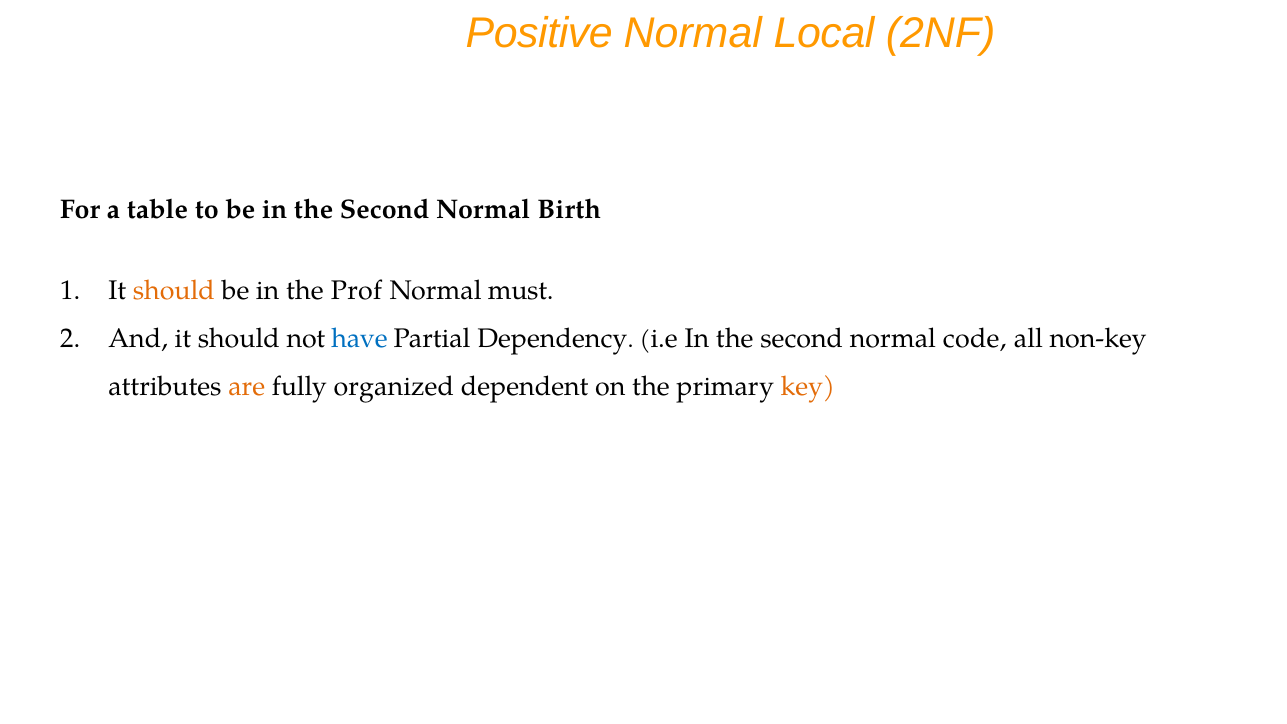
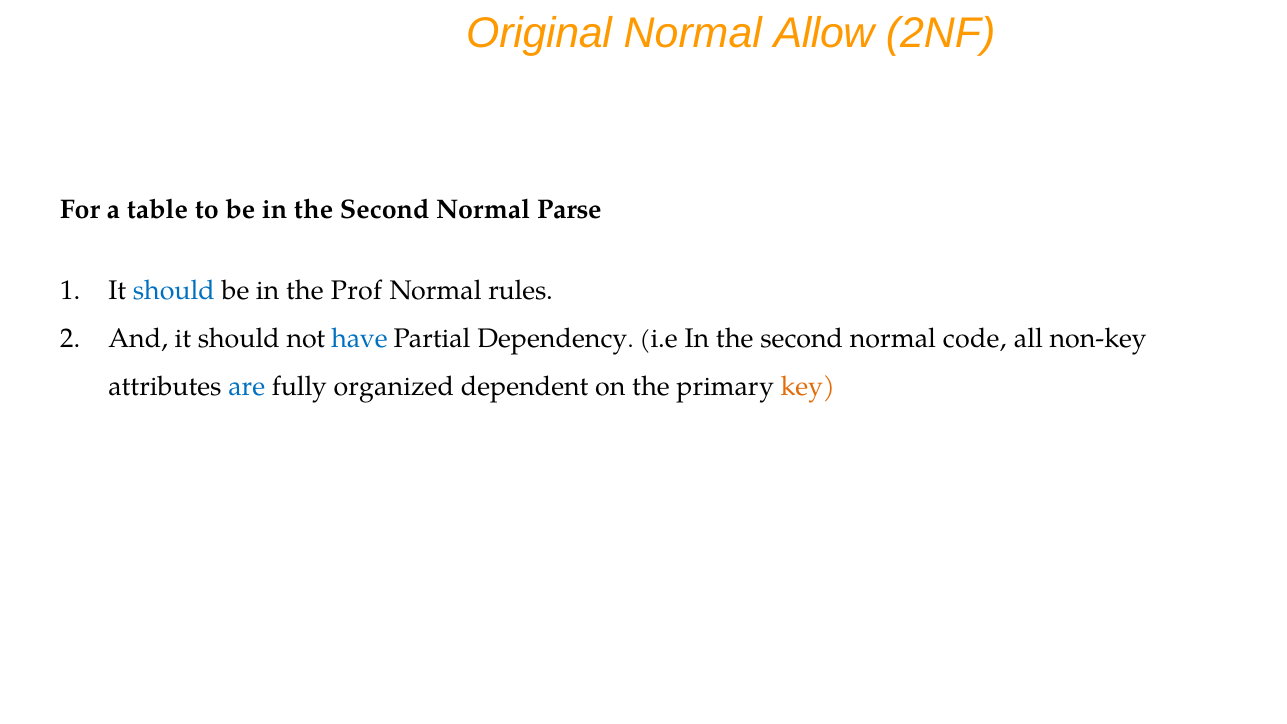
Positive: Positive -> Original (539, 33)
Local: Local -> Allow (824, 33)
Birth: Birth -> Parse (569, 210)
should colour: orange -> blue (174, 290)
must: must -> rules (521, 290)
are colour: orange -> blue (247, 387)
